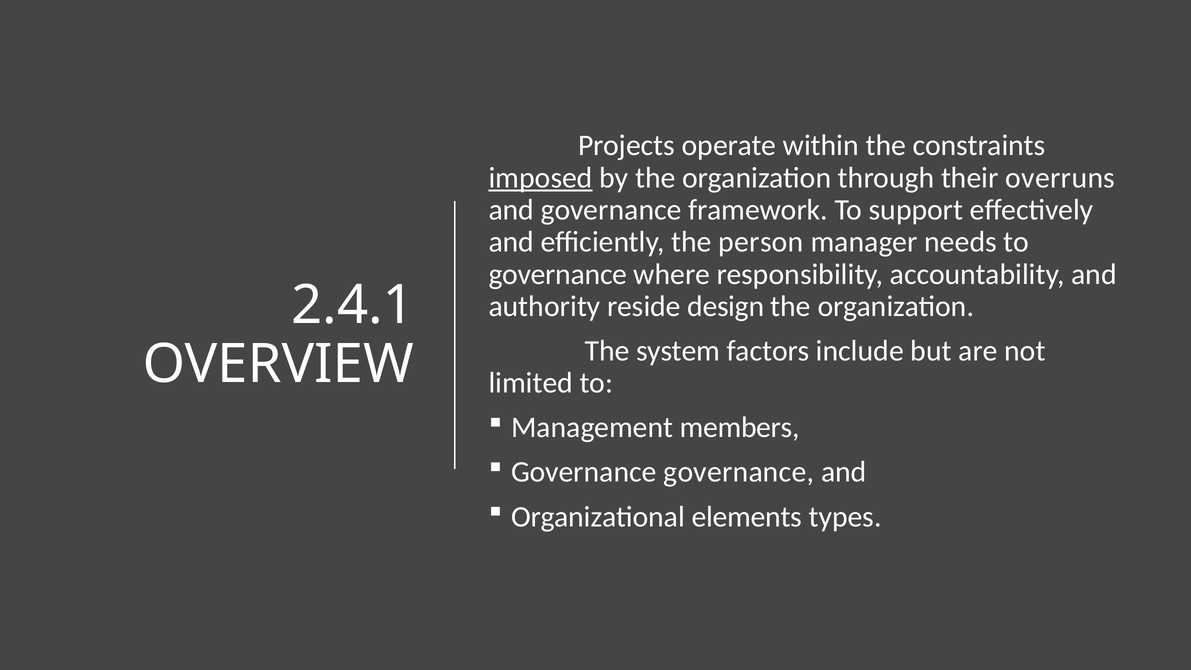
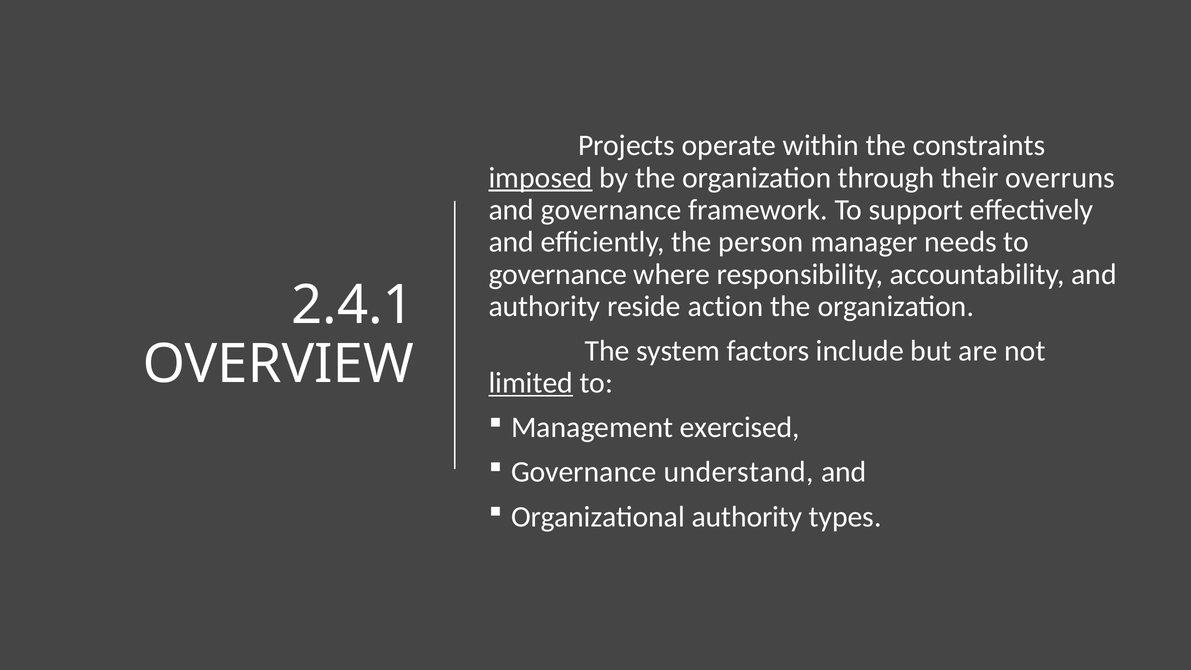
design: design -> action (726, 306)
limited underline: none -> present (531, 383)
members: members -> exercised (740, 428)
Governance governance: governance -> understand (739, 472)
Organizational elements: elements -> authority (747, 517)
